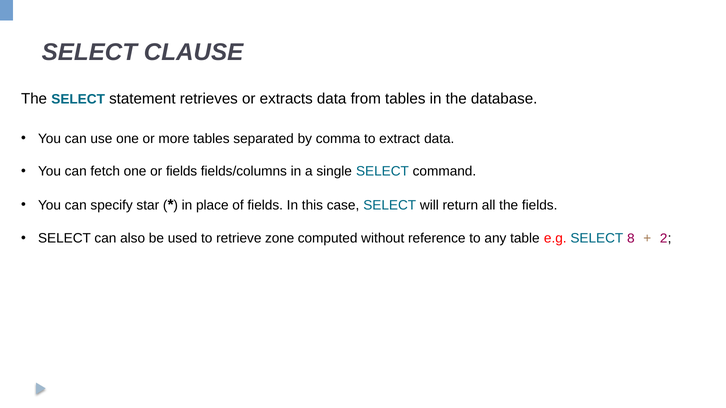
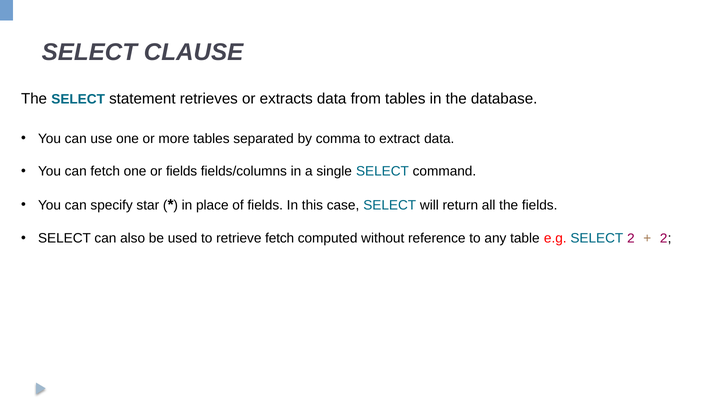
retrieve zone: zone -> fetch (280, 239)
SELECT 8: 8 -> 2 (631, 239)
